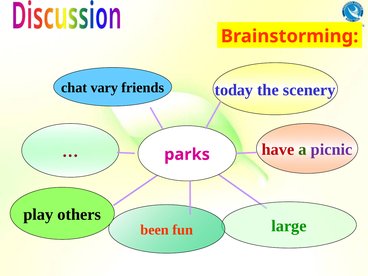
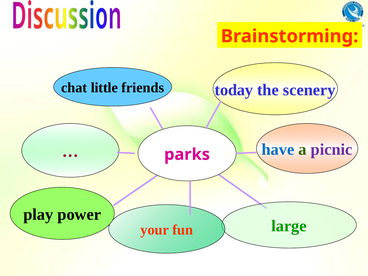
vary: vary -> little (104, 88)
have colour: red -> blue (278, 150)
others: others -> power (79, 214)
been: been -> your (155, 230)
